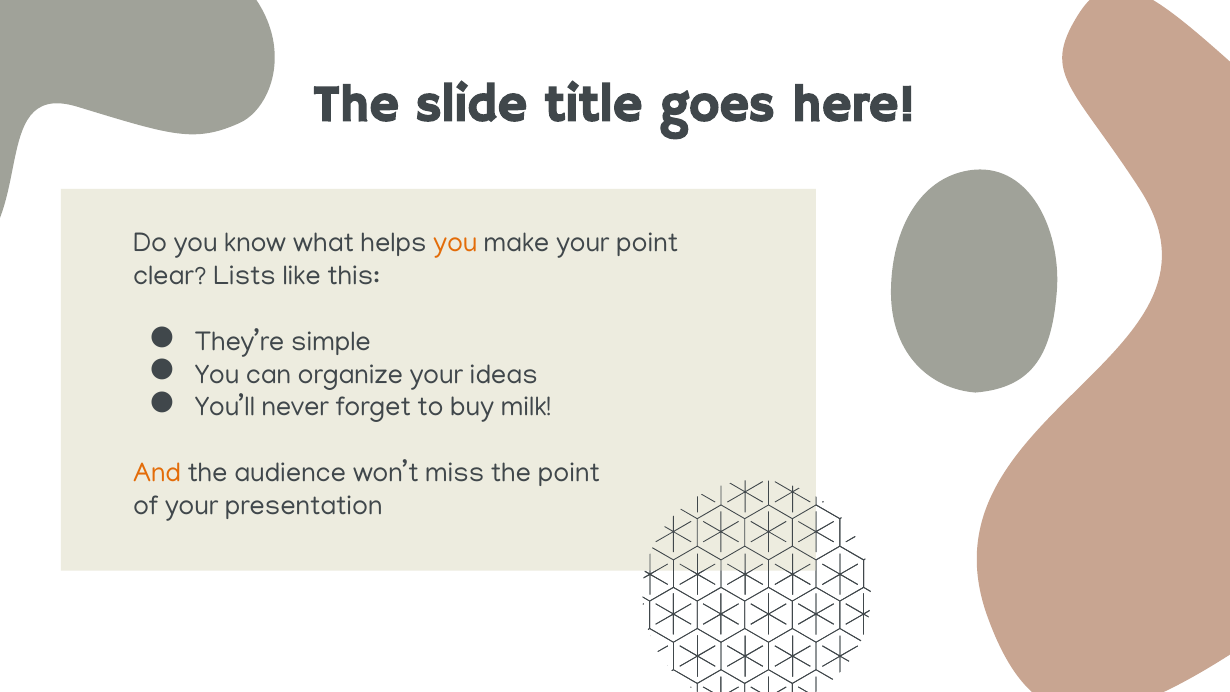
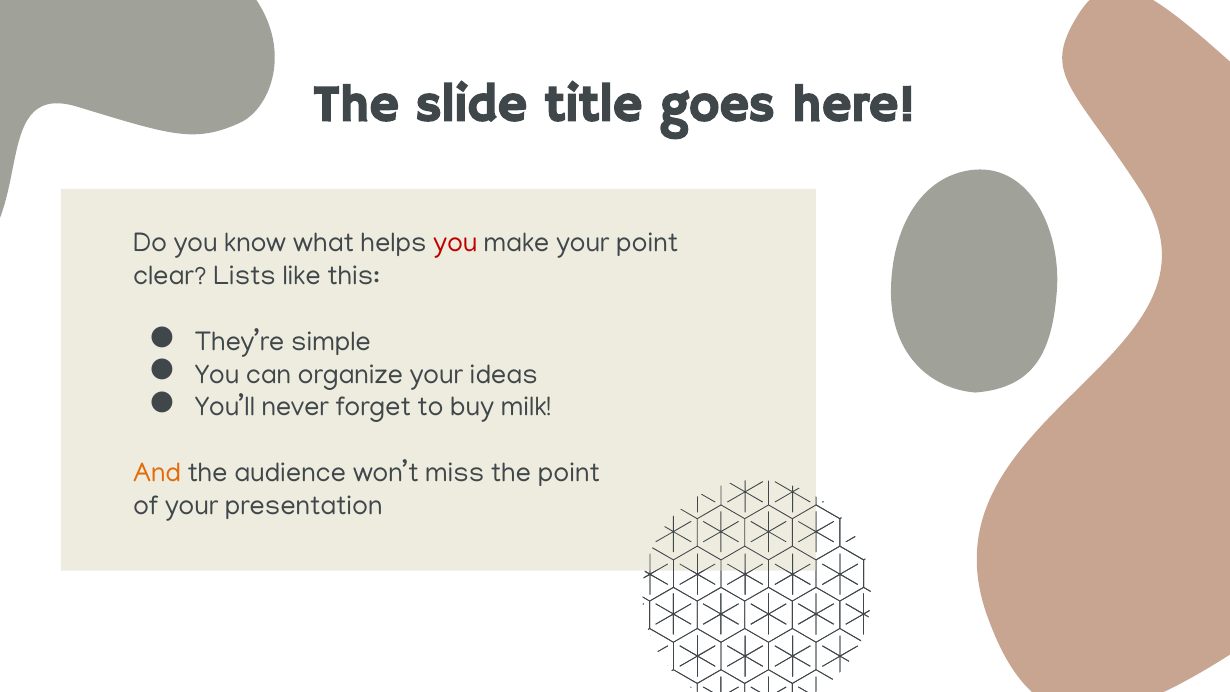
you colour: orange -> red (455, 243)
